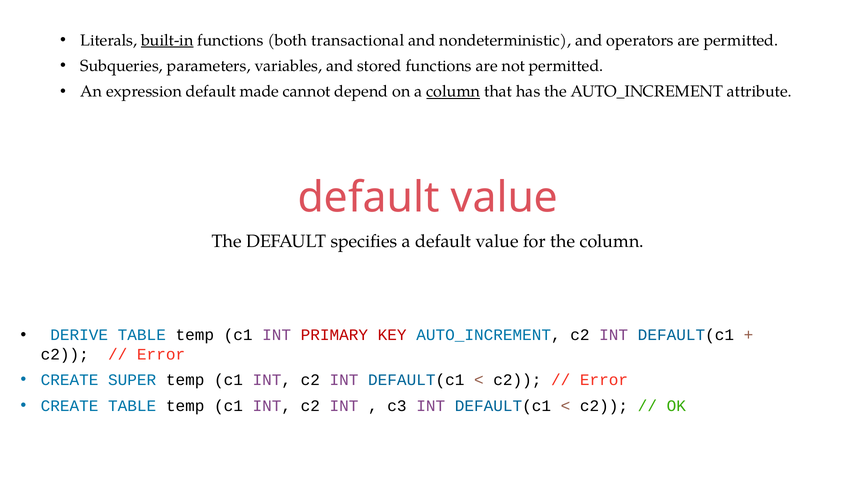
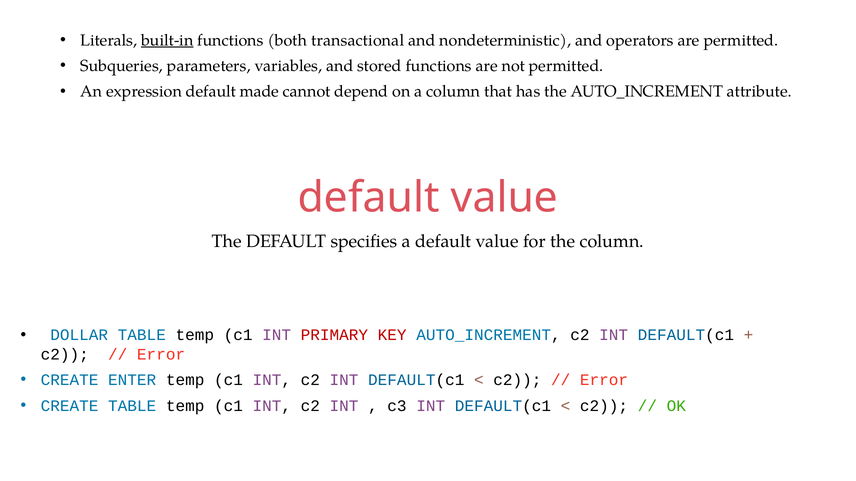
column underline: present -> none (453, 92)
DERIVE: DERIVE -> DOLLAR (79, 336)
SUPER: SUPER -> ENTER (132, 380)
